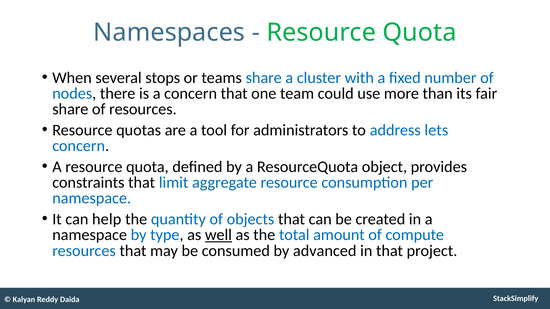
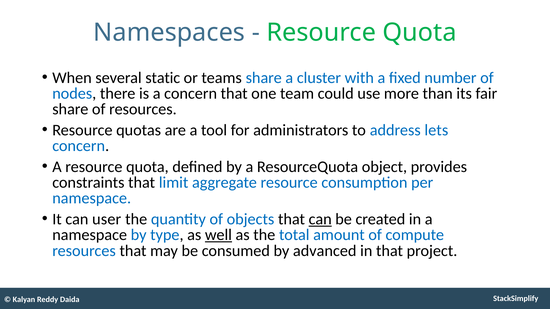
stops: stops -> static (163, 78)
help: help -> user (107, 219)
can underline: none -> present (320, 219)
